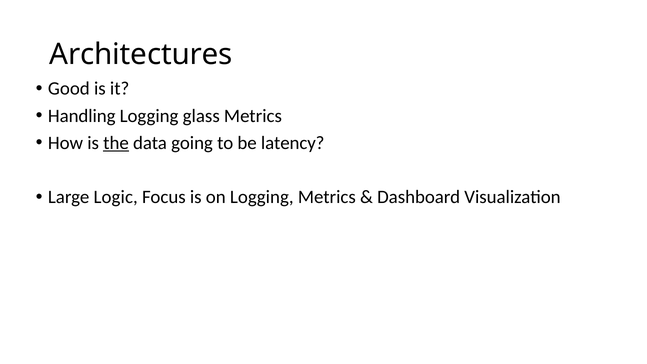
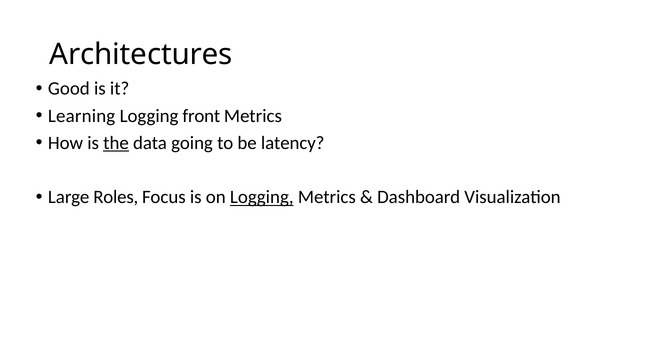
Handling: Handling -> Learning (82, 116)
glass: glass -> front (201, 116)
Logic: Logic -> Roles (116, 197)
Logging underline: none -> present (262, 197)
